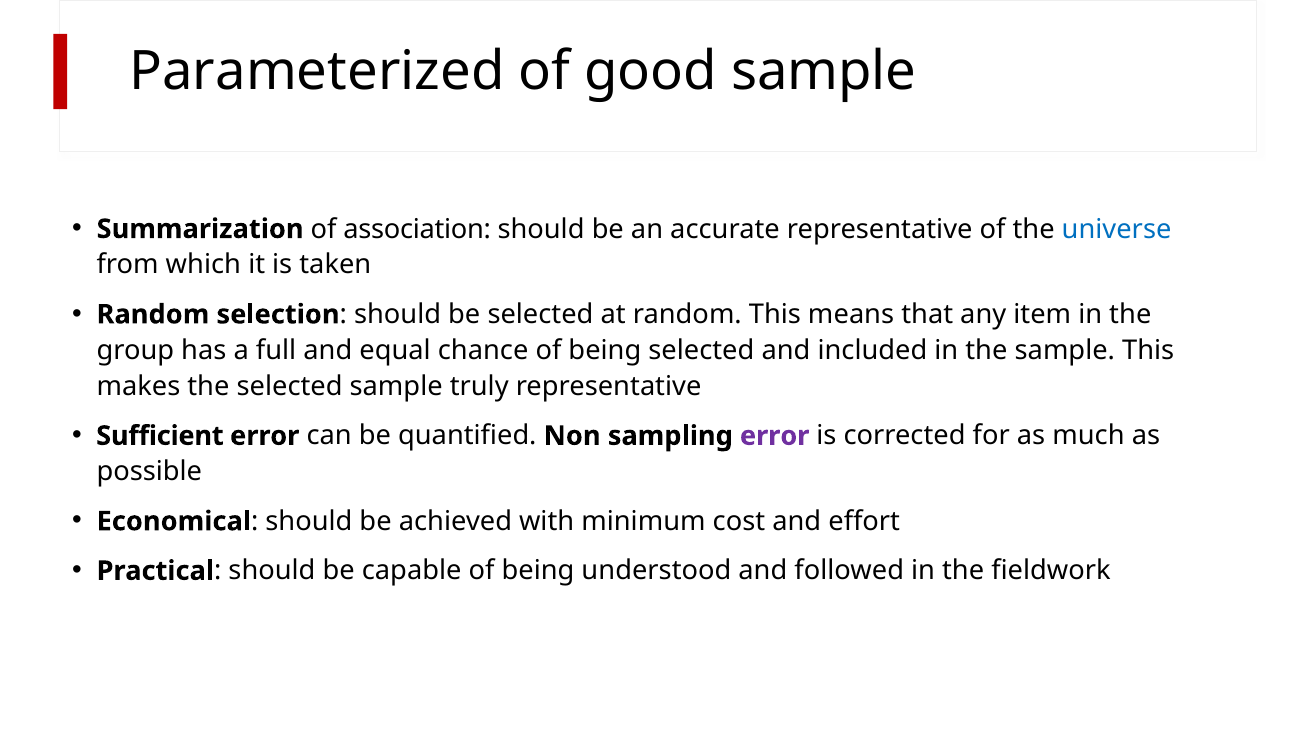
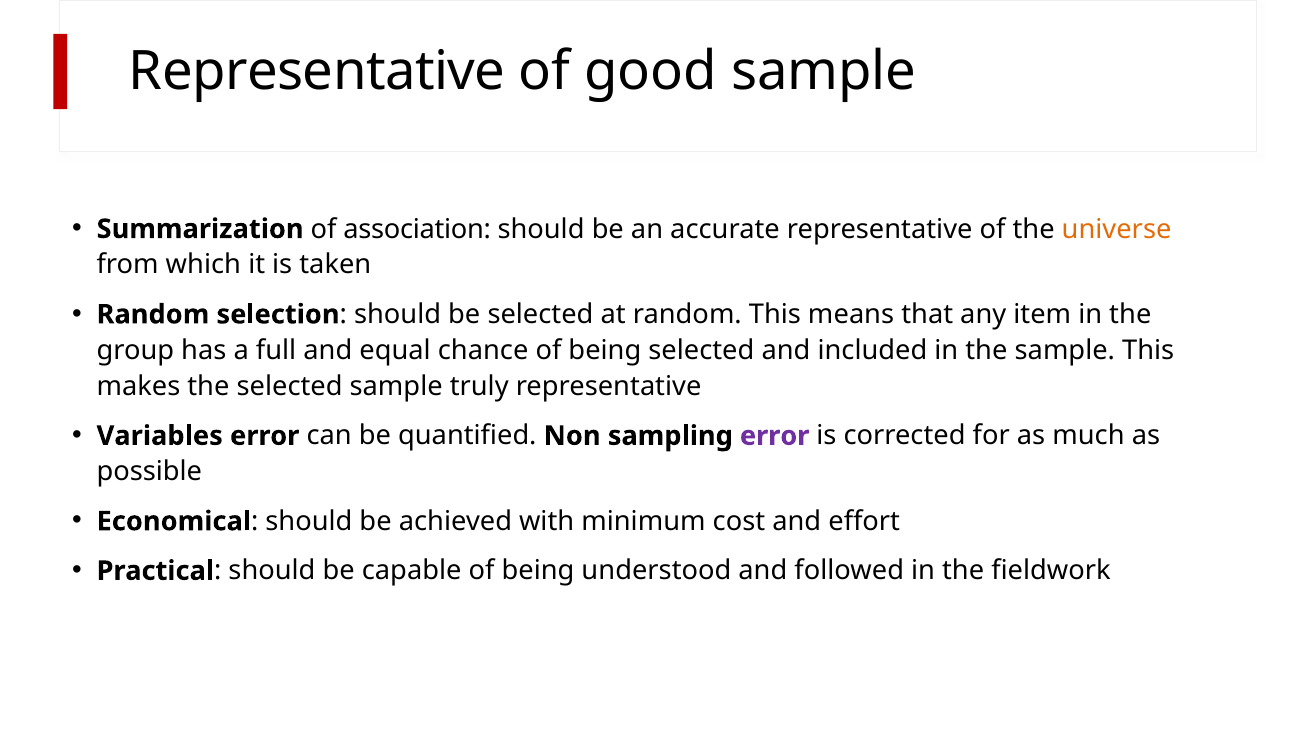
Parameterized: Parameterized -> Representative (317, 71)
universe colour: blue -> orange (1117, 229)
Sufficient: Sufficient -> Variables (160, 436)
